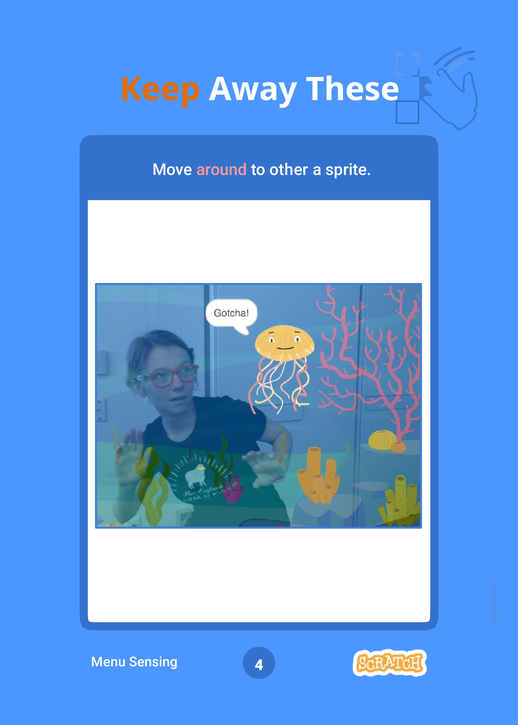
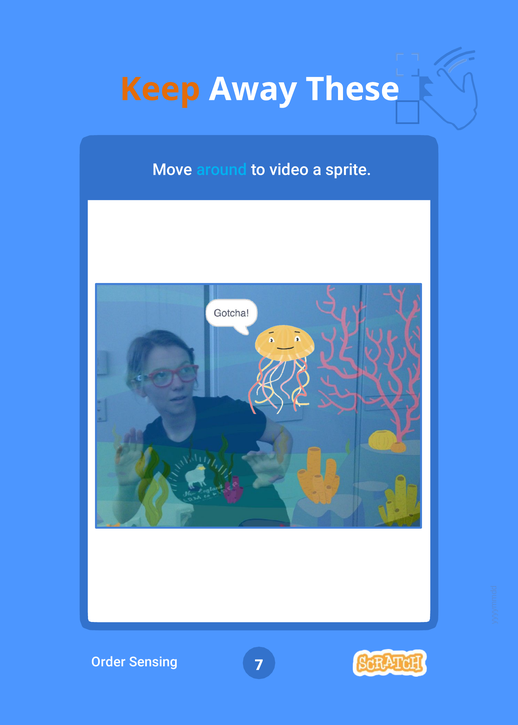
around colour: pink -> light blue (222, 170)
other: other -> video (289, 170)
Menu: Menu -> Order (108, 662)
4: 4 -> 7 (259, 666)
